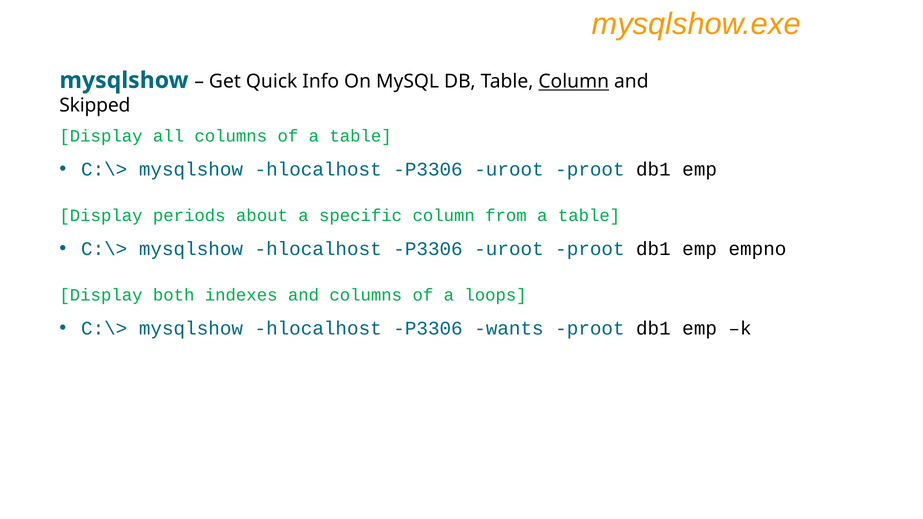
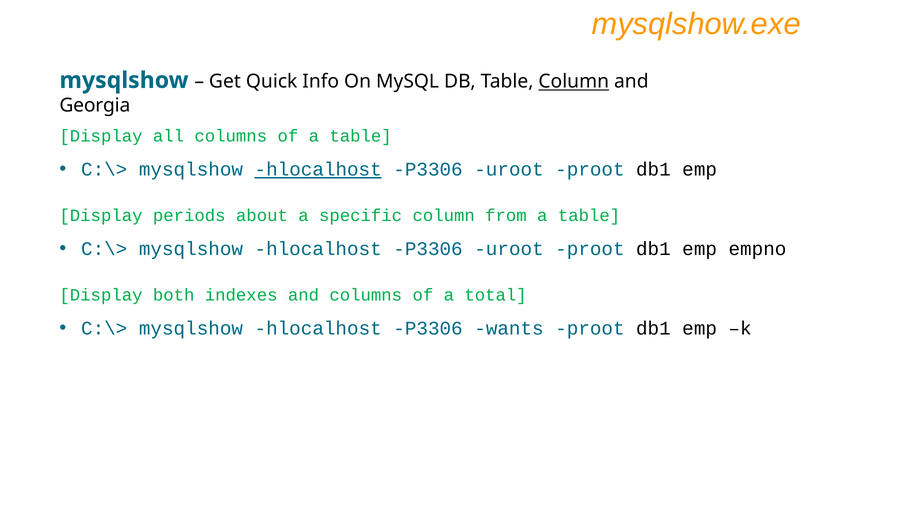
Skipped: Skipped -> Georgia (95, 105)
hlocalhost underline: none -> present (318, 169)
loops: loops -> total (496, 295)
